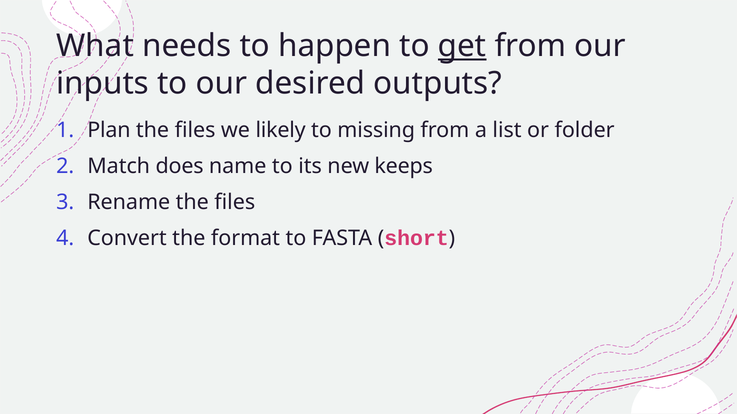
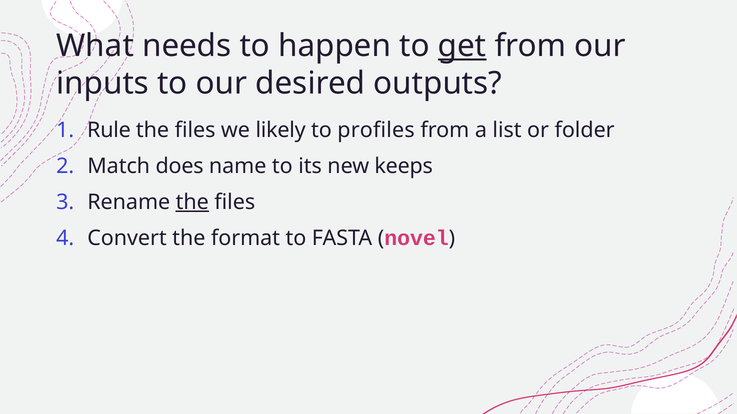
Plan: Plan -> Rule (109, 130)
missing: missing -> profiles (376, 130)
the underline: none -> present (192, 202)
short: short -> novel (416, 238)
